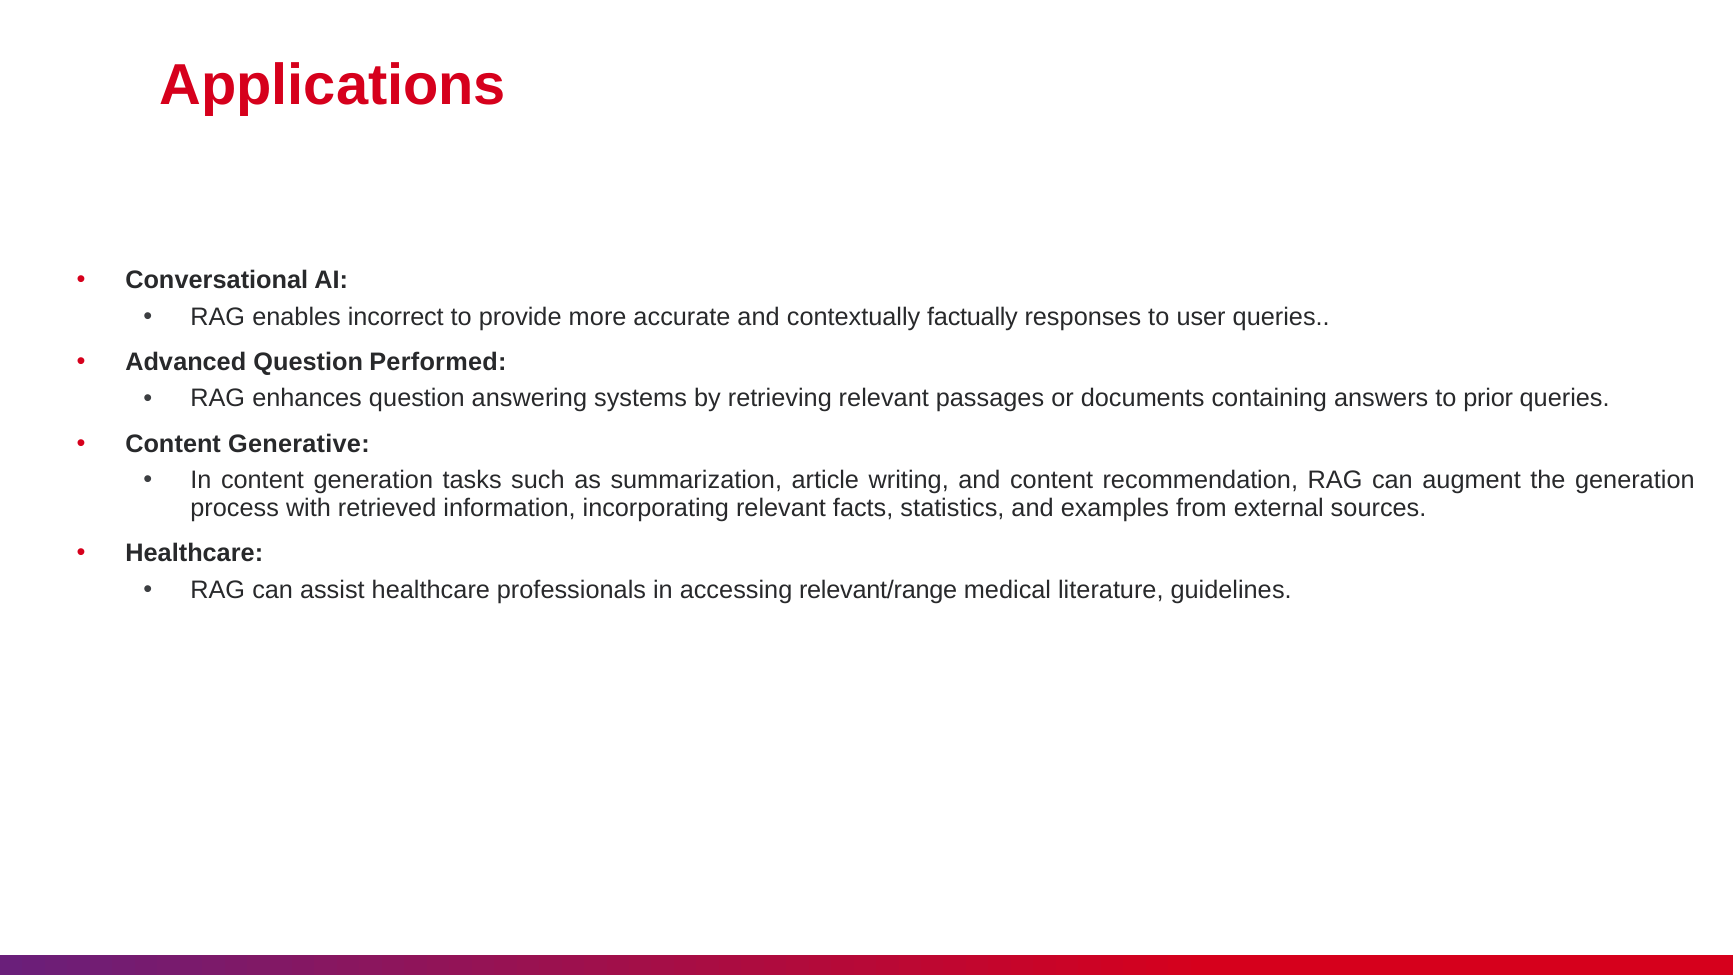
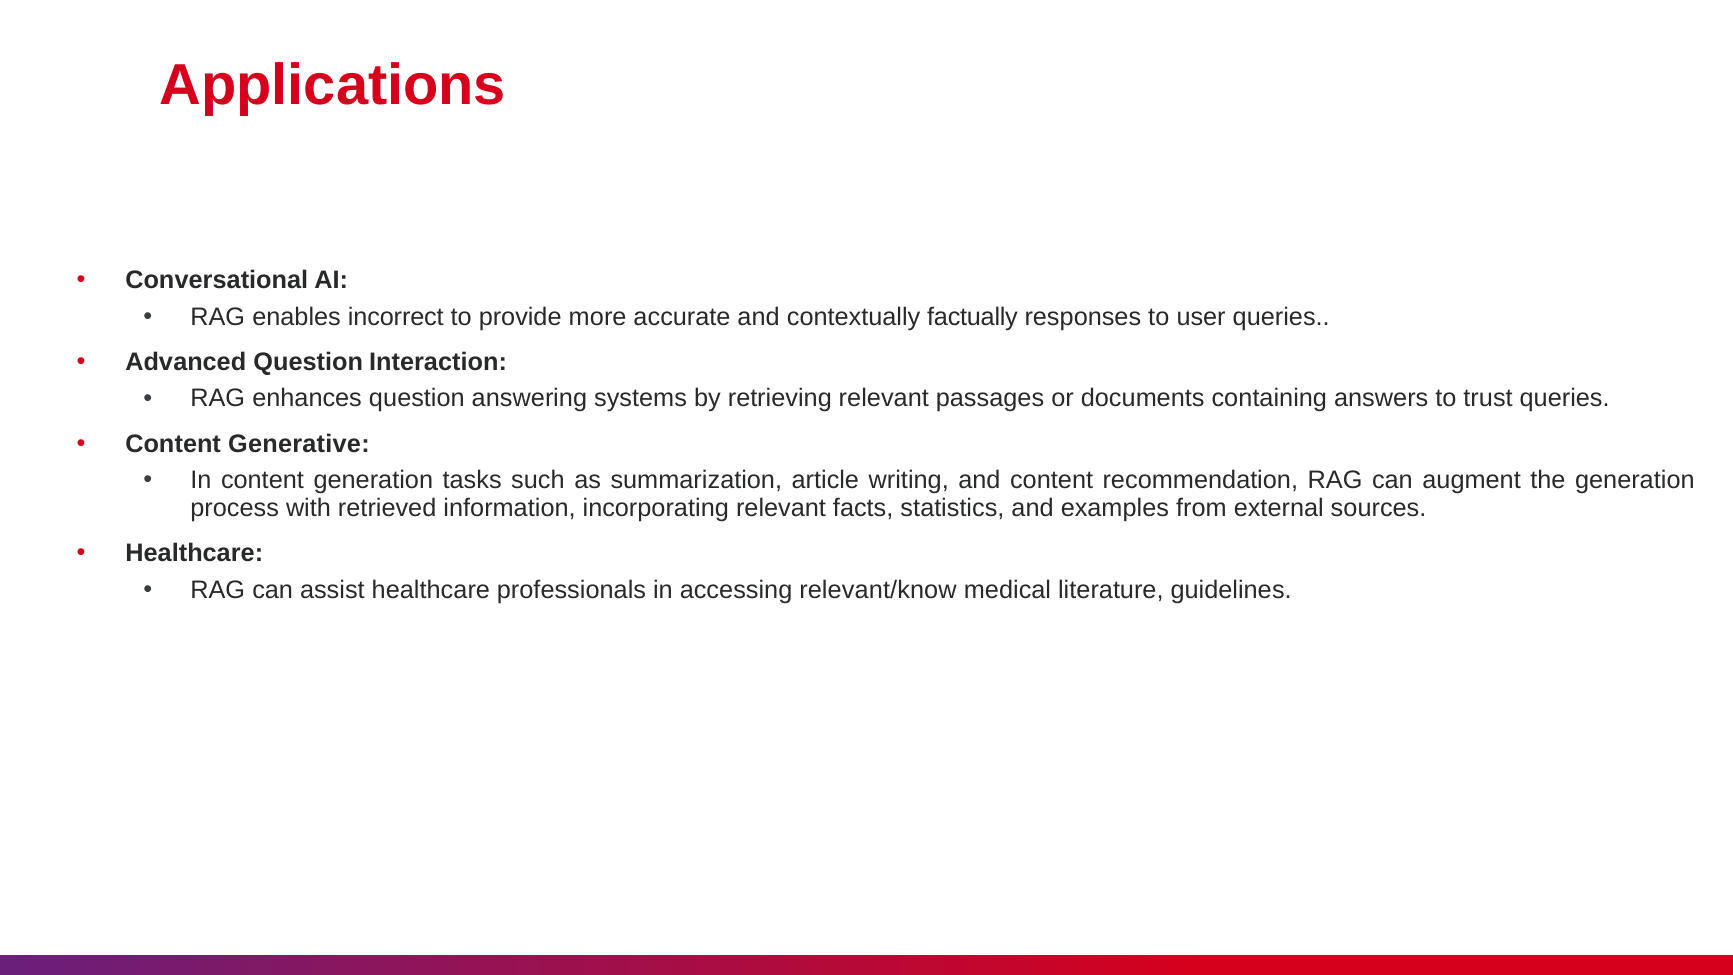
Performed: Performed -> Interaction (438, 362)
prior: prior -> trust (1488, 399)
relevant/range: relevant/range -> relevant/know (878, 590)
